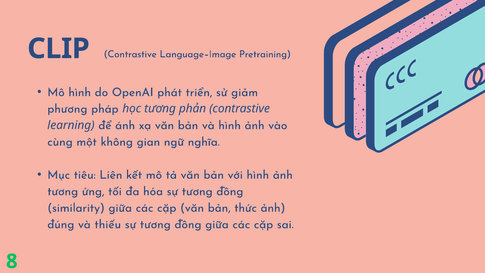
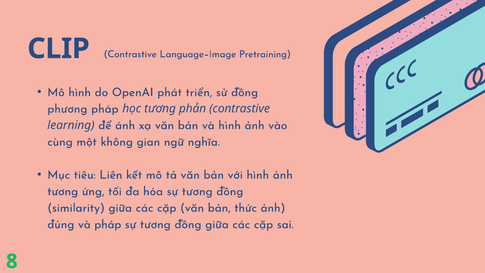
sử giảm: giảm -> đồng (245, 92)
và thiếu: thiếu -> pháp (108, 224)
